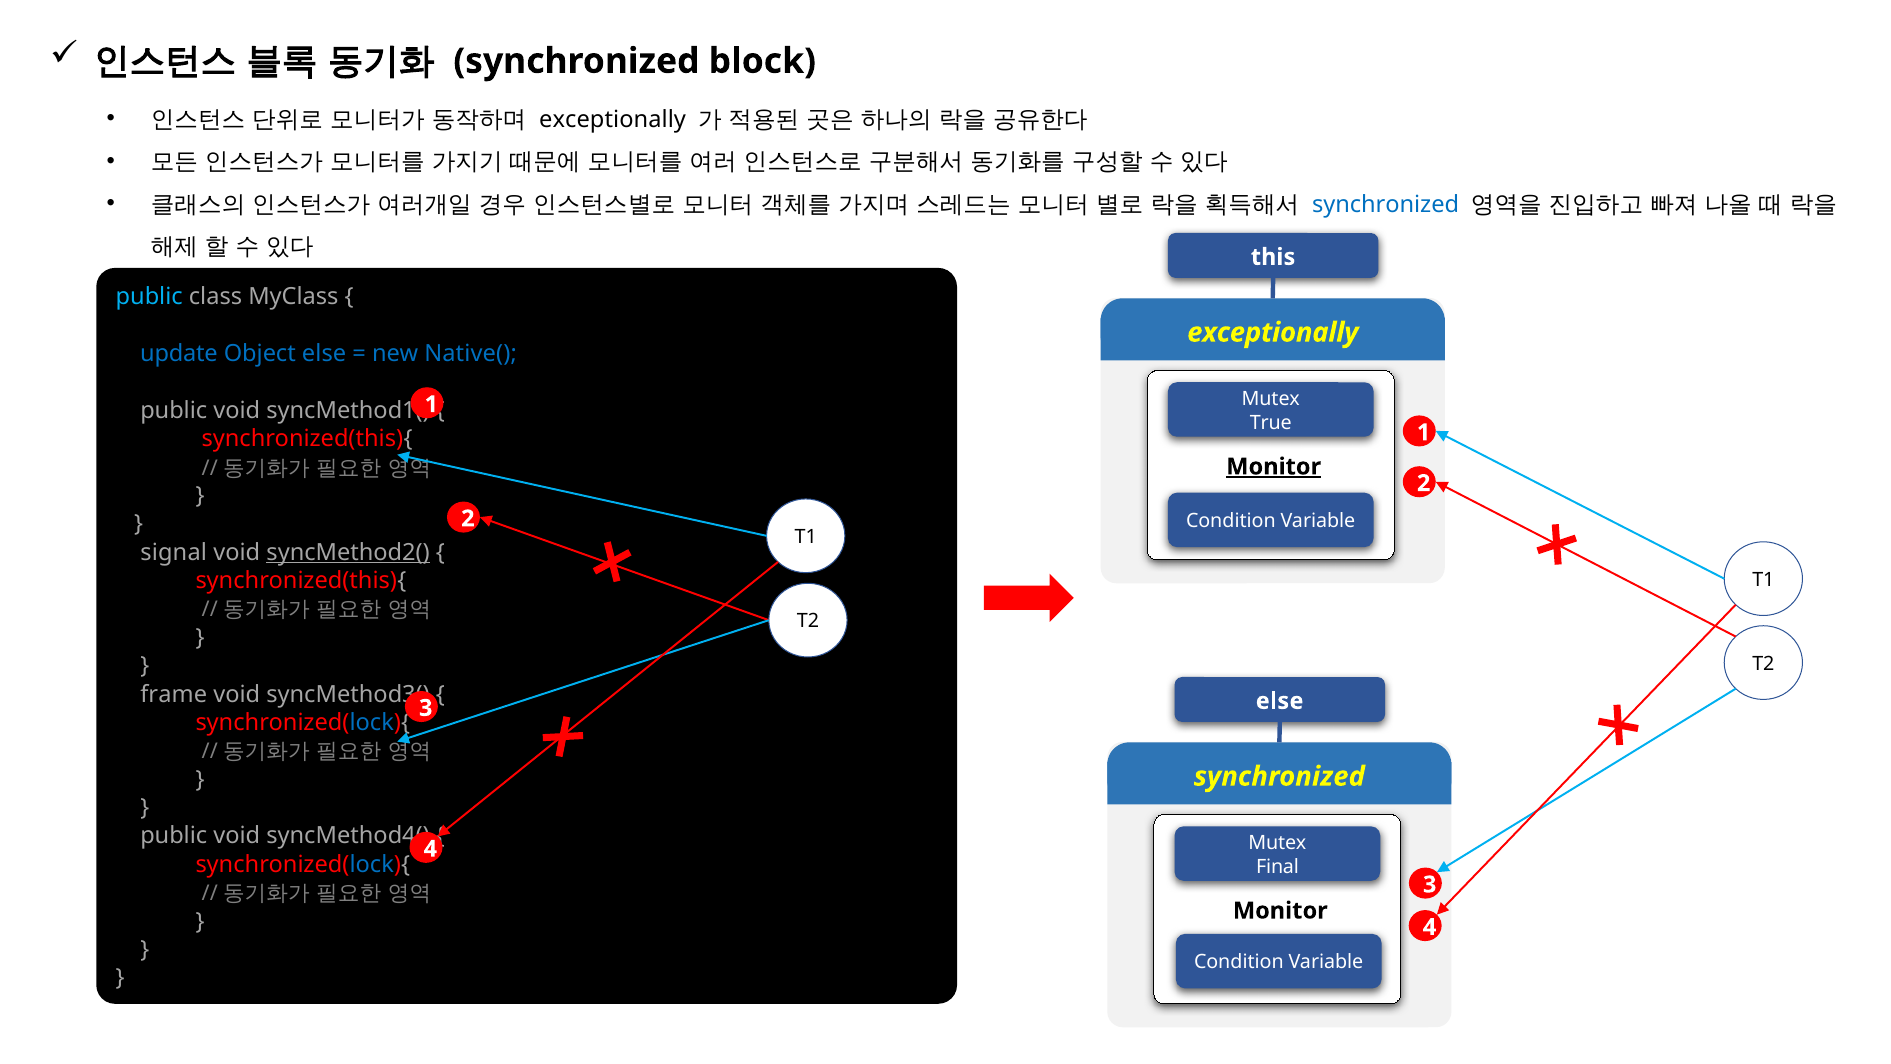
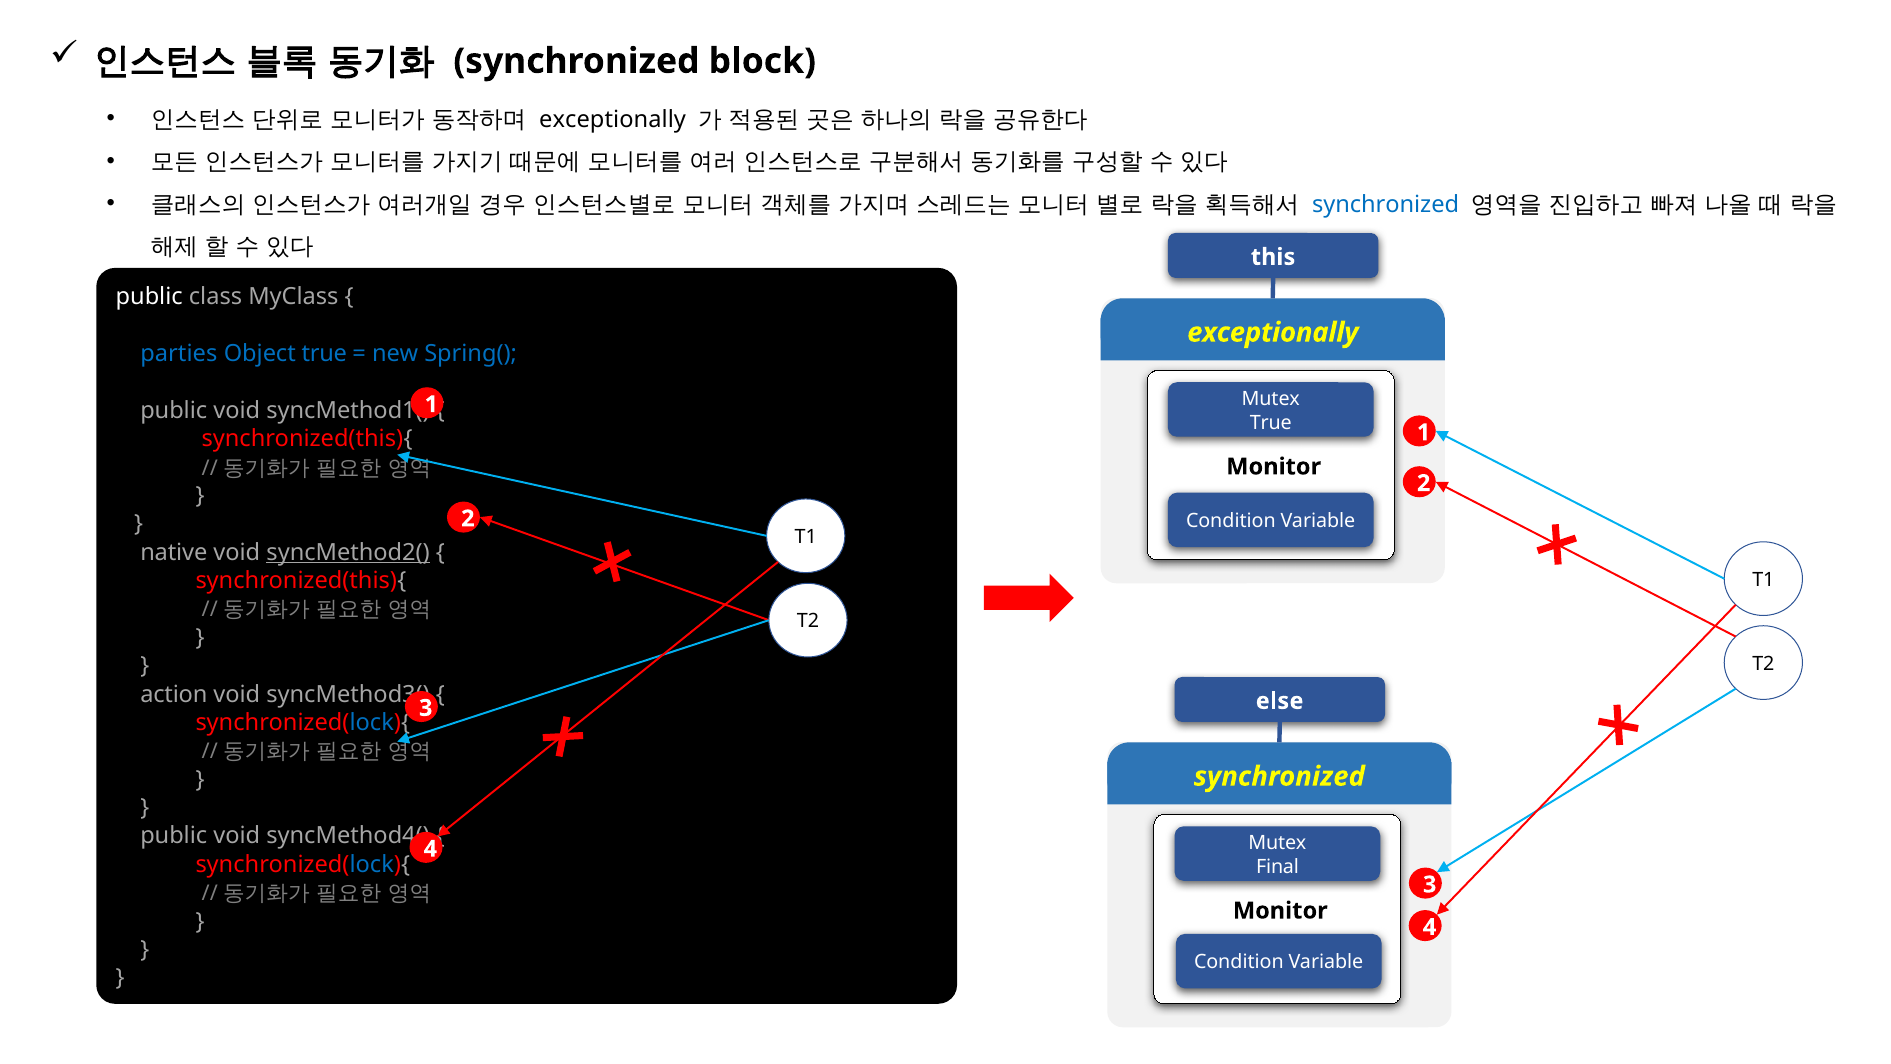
public colour: light blue -> white (149, 297)
update: update -> parties (179, 354)
Object else: else -> true (324, 354)
Native(: Native( -> Spring( (471, 354)
Monitor underline: present -> none (1274, 467)
signal: signal -> native (174, 552)
frame: frame -> action (174, 694)
